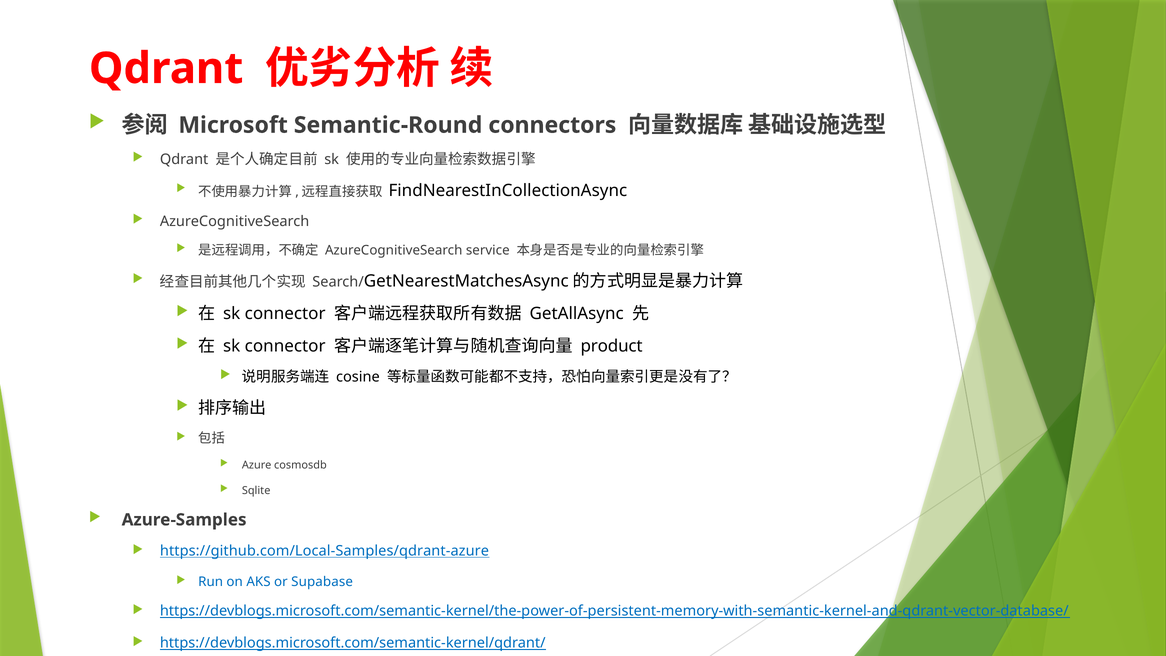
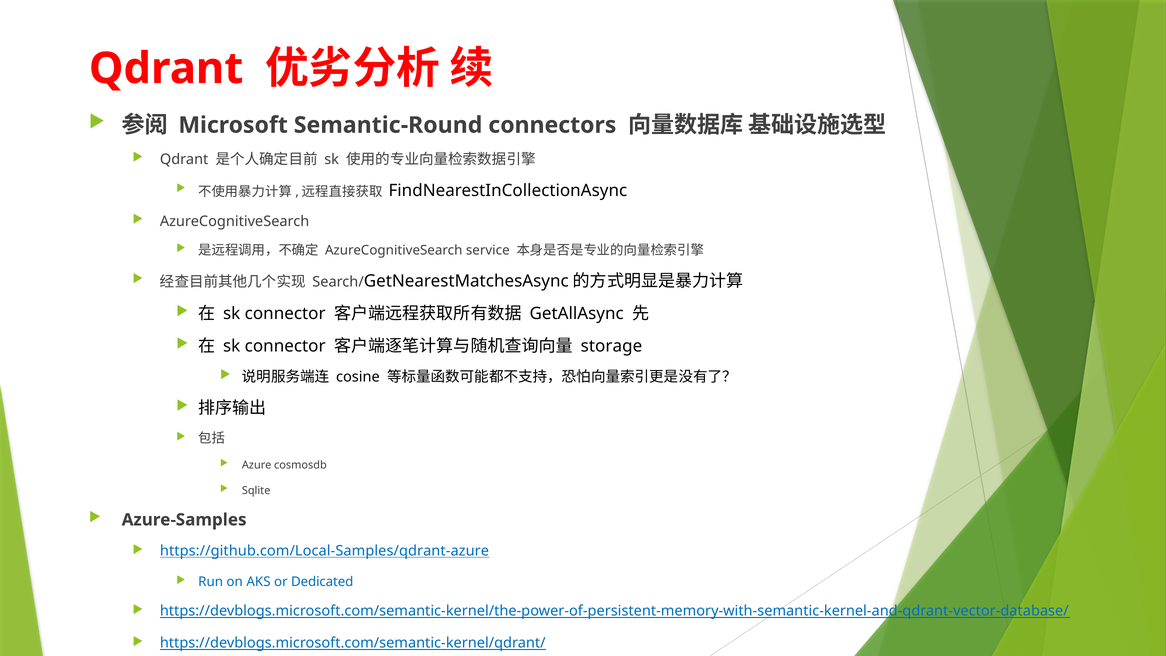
product: product -> storage (611, 346)
Supabase: Supabase -> Dedicated (322, 582)
